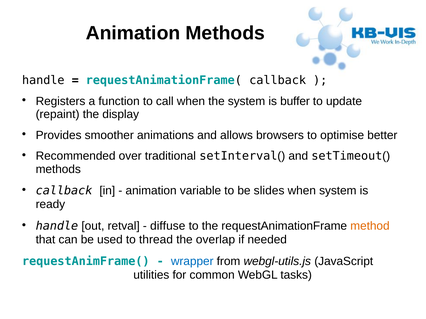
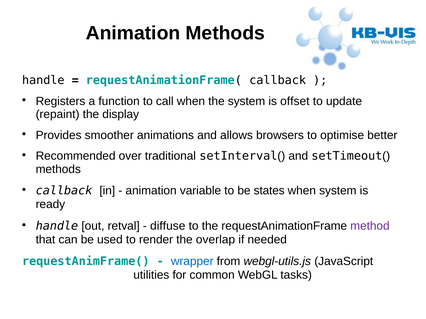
buffer: buffer -> offset (295, 101)
slides: slides -> states (269, 191)
method colour: orange -> purple (370, 226)
thread: thread -> render (156, 240)
